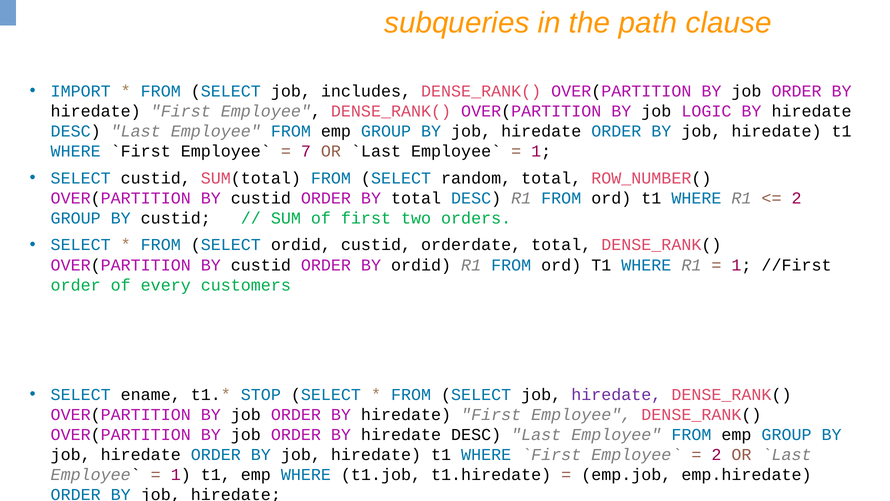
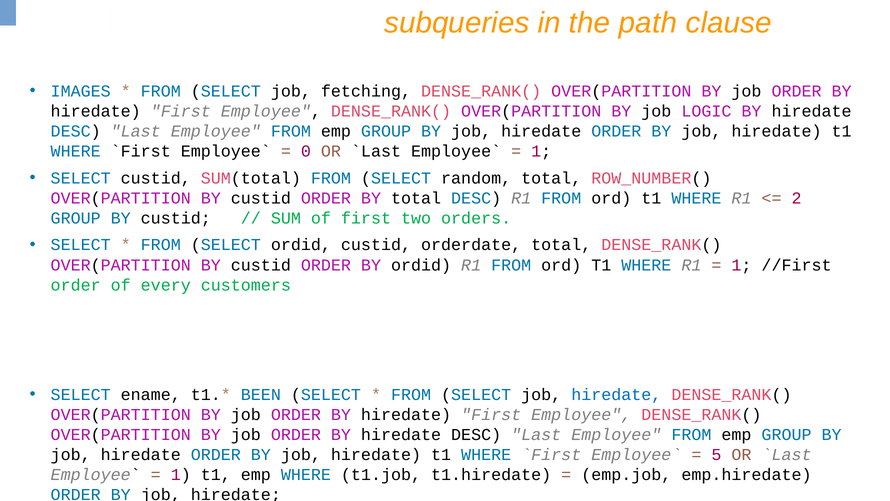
IMPORT: IMPORT -> IMAGES (81, 91)
includes: includes -> fetching (366, 91)
7: 7 -> 0 (306, 151)
STOP: STOP -> BEEN (261, 394)
hiredate colour: purple -> blue (616, 394)
2: 2 -> 5 (716, 454)
